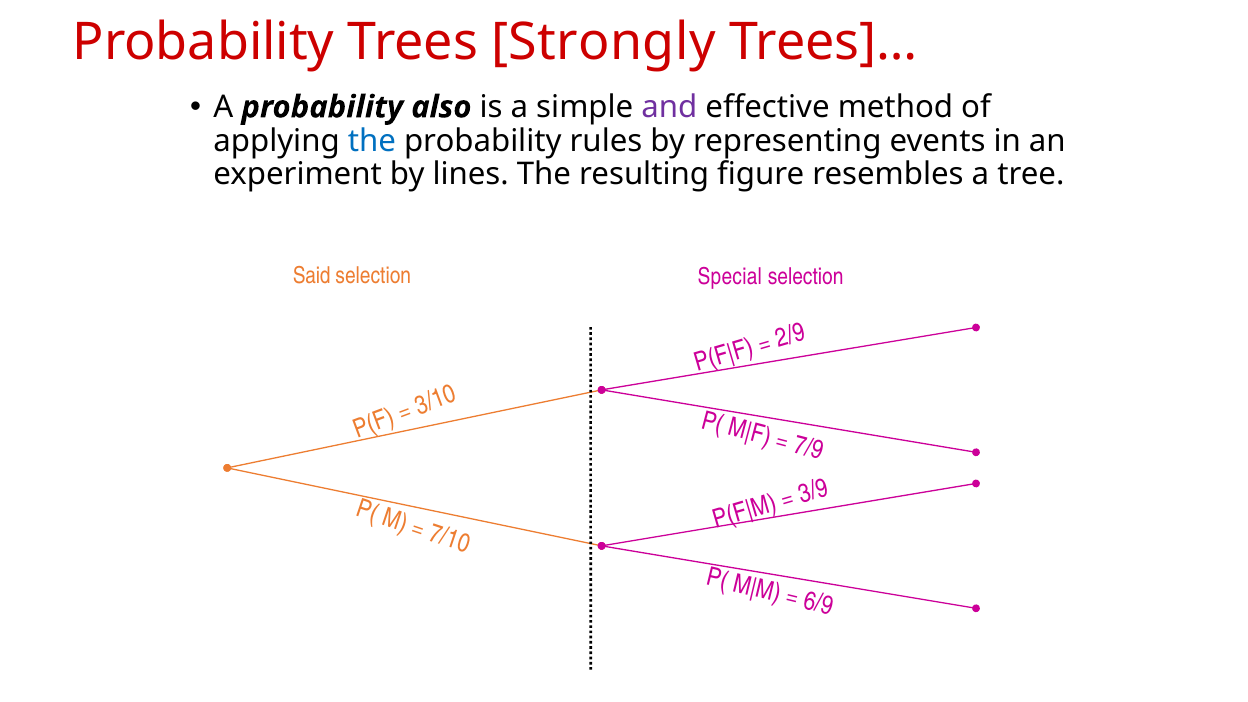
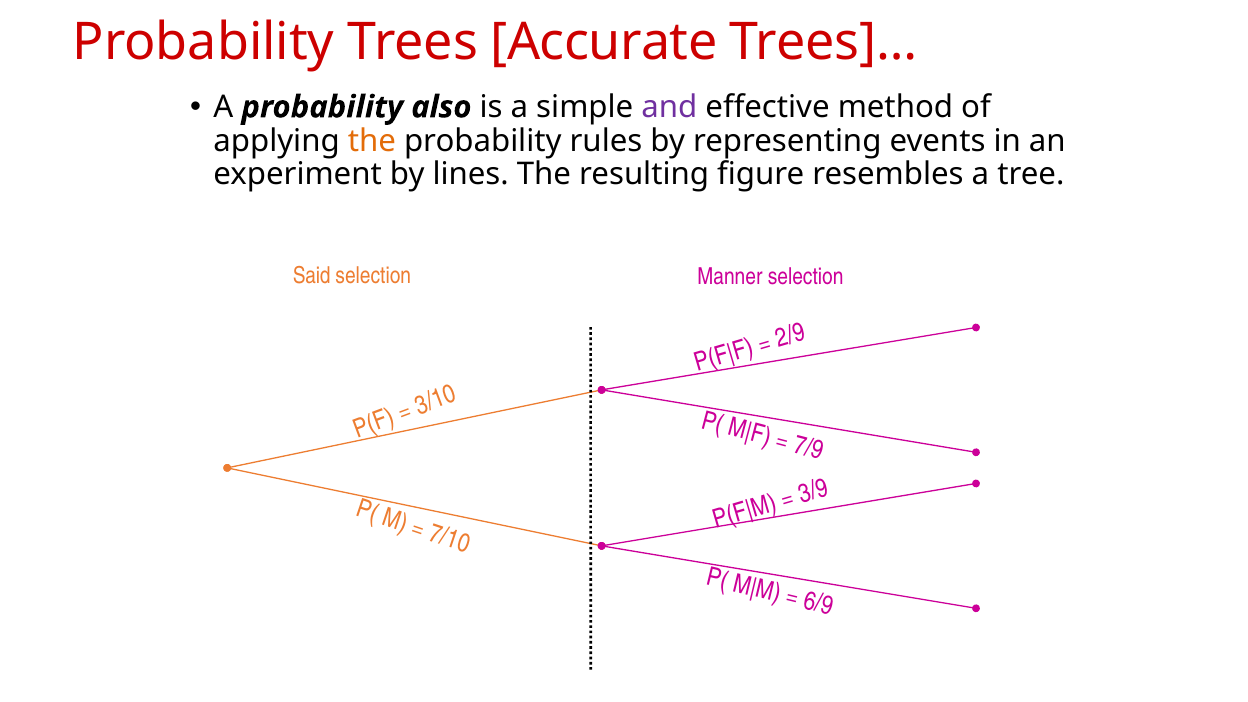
Strongly: Strongly -> Accurate (604, 42)
the colour: blue -> orange (372, 141)
Special: Special -> Manner (730, 276)
